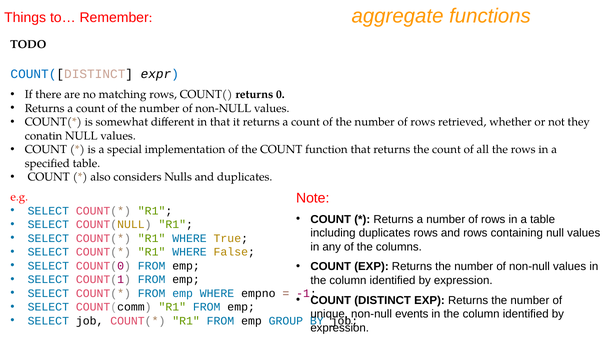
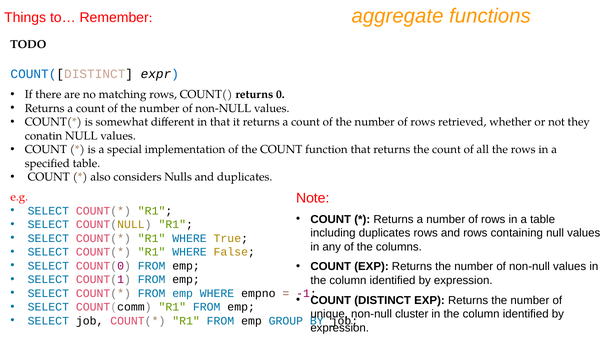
events: events -> cluster (412, 314)
